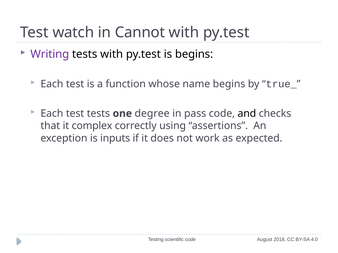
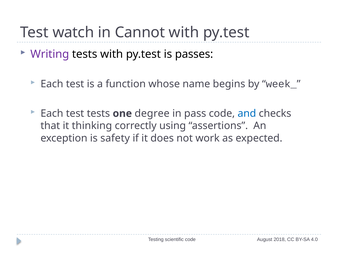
is begins: begins -> passes (194, 54)
true_: true_ -> week_ (281, 84)
and colour: black -> blue (247, 114)
complex: complex -> thinking (92, 126)
inputs: inputs -> safety (115, 138)
